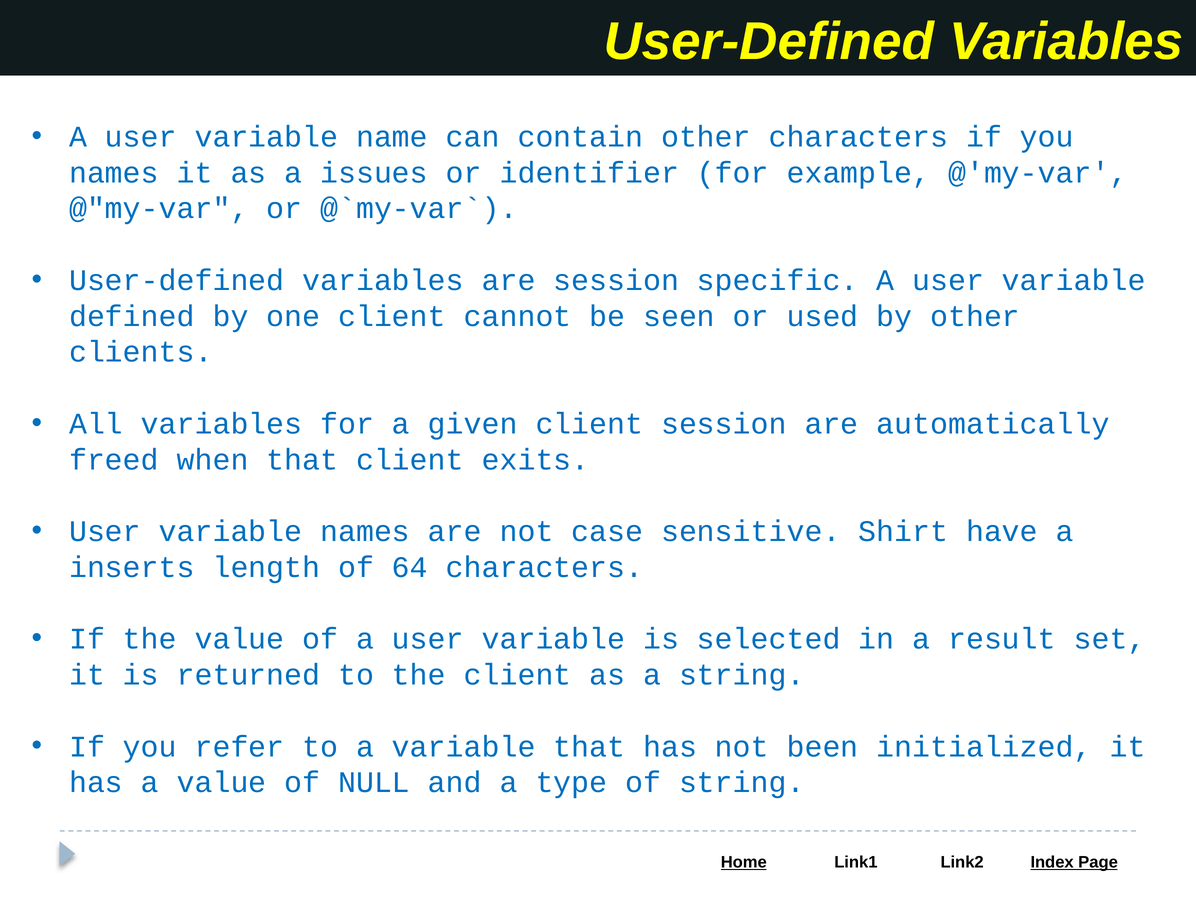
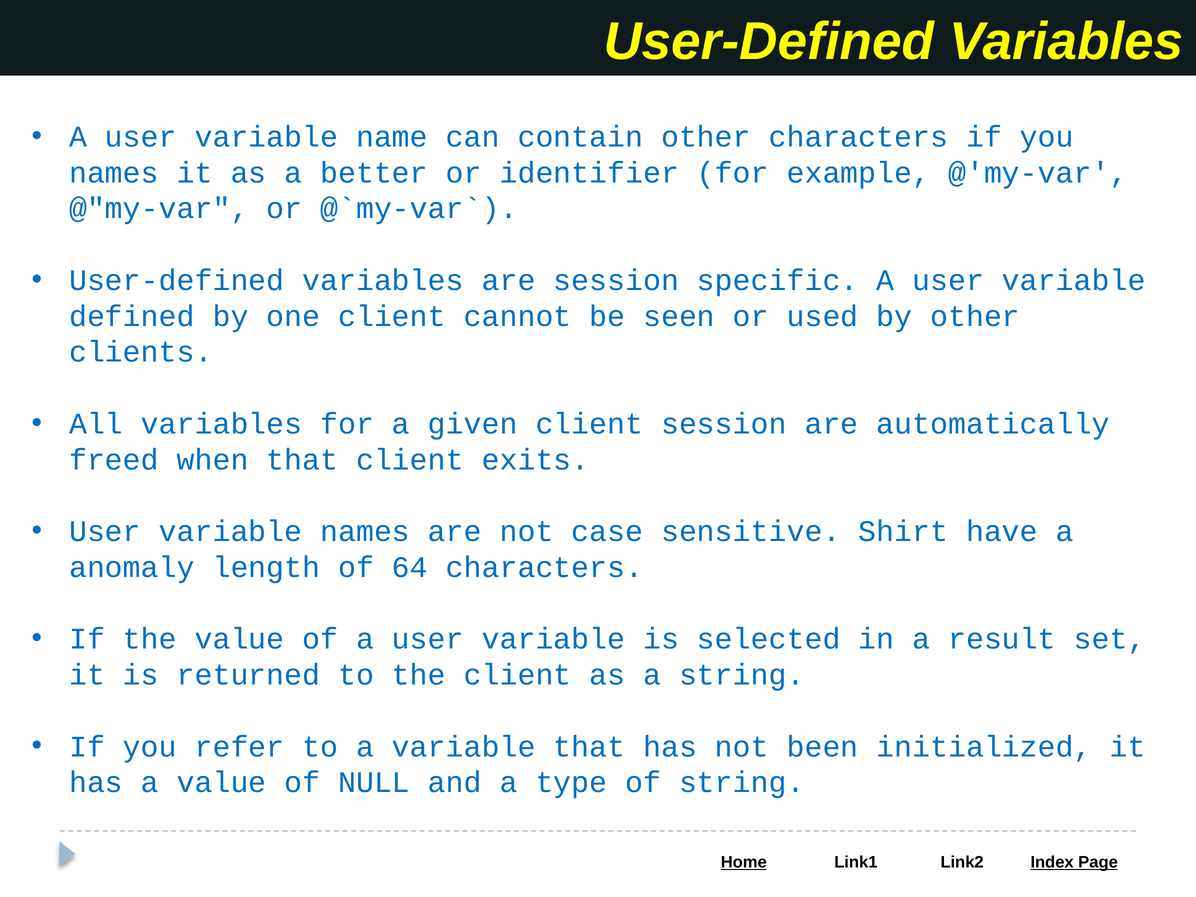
issues: issues -> better (374, 173)
inserts: inserts -> anomaly (132, 567)
